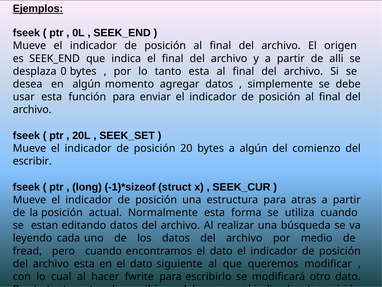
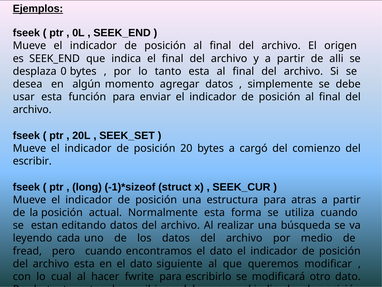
a algún: algún -> cargó (254, 148)
